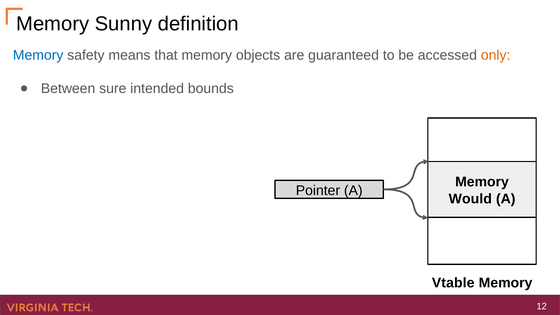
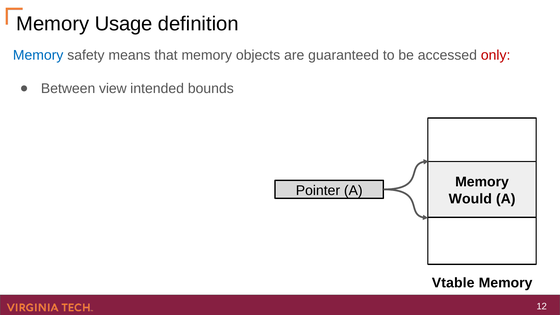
Sunny: Sunny -> Usage (124, 24)
only colour: orange -> red (496, 55)
sure: sure -> view (113, 89)
